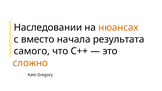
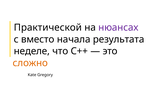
Наследовании: Наследовании -> Практической (48, 28)
нюансах colour: orange -> purple (118, 28)
самого: самого -> неделе (32, 51)
